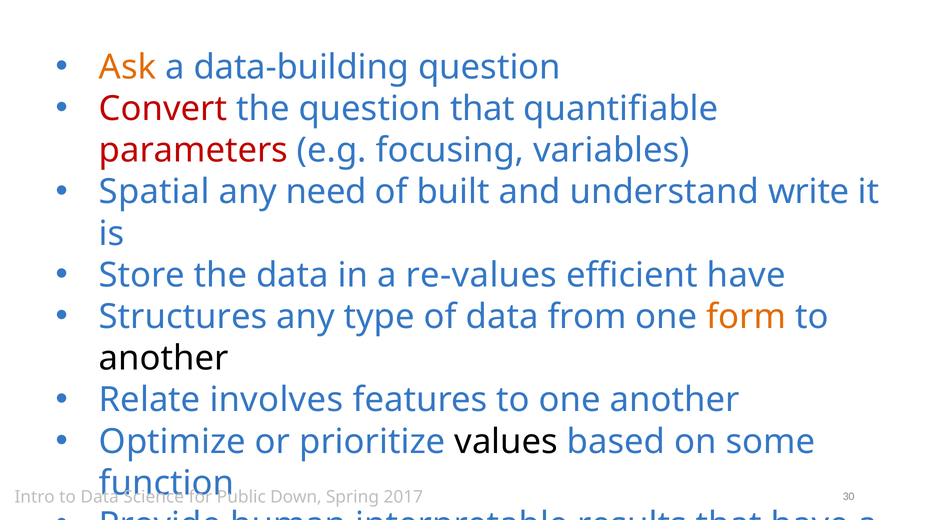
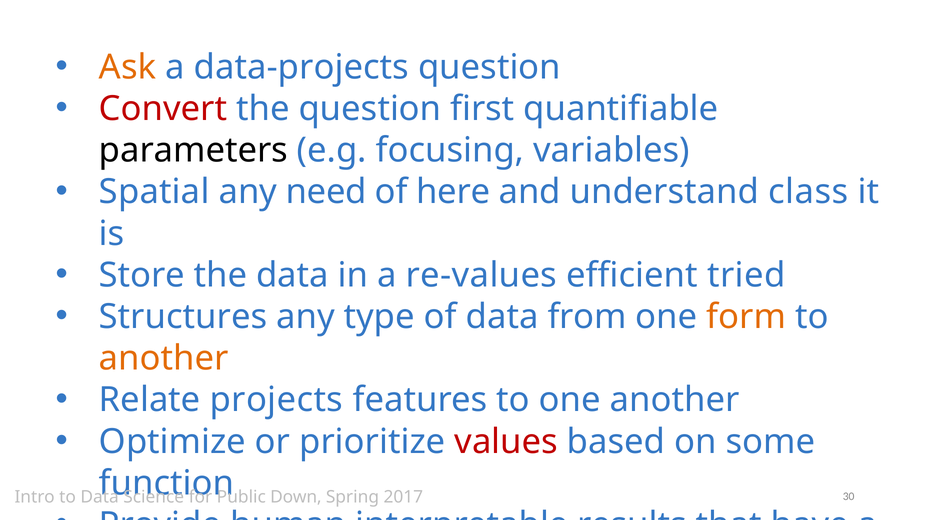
data-building: data-building -> data-projects (301, 67)
question that: that -> first (482, 109)
parameters colour: red -> black (193, 150)
built: built -> here (453, 192)
write: write -> class (808, 192)
efficient have: have -> tried (746, 275)
another colour: black -> orange (164, 359)
involves: involves -> projects (276, 400)
values colour: black -> red (506, 442)
